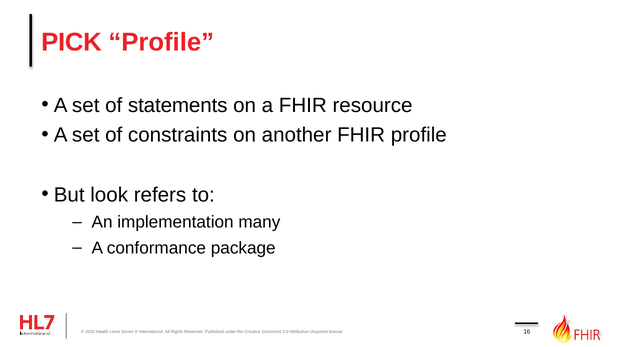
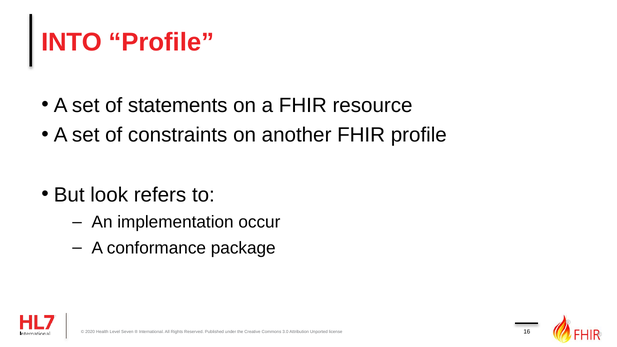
PICK: PICK -> INTO (71, 42)
many: many -> occur (259, 222)
